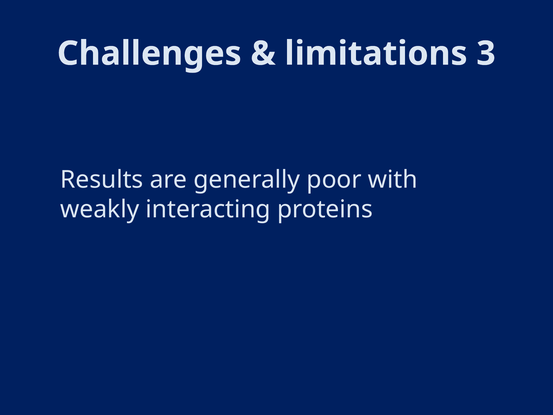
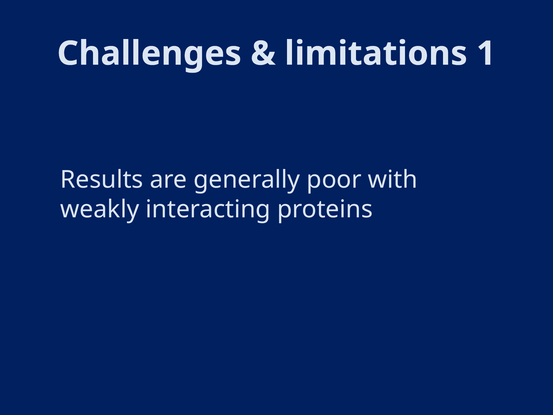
3: 3 -> 1 (486, 54)
